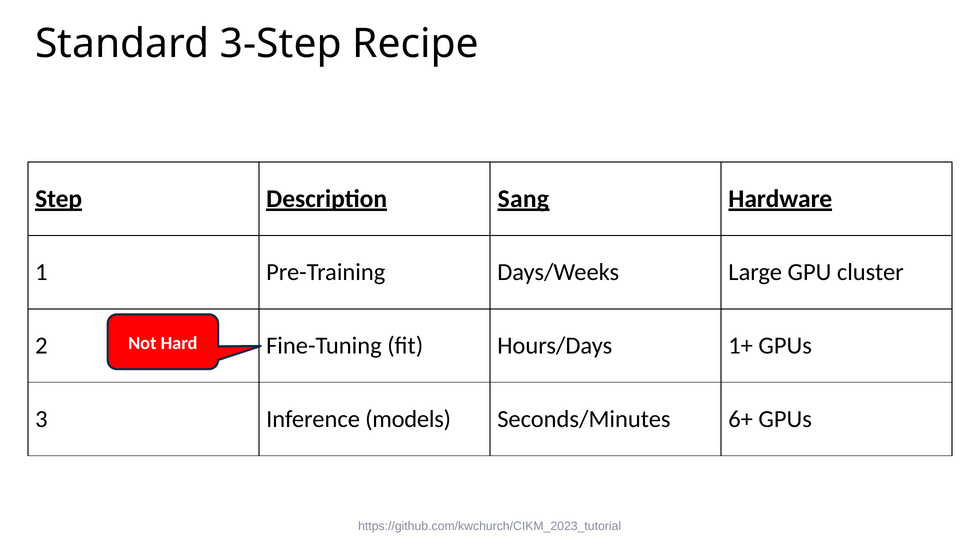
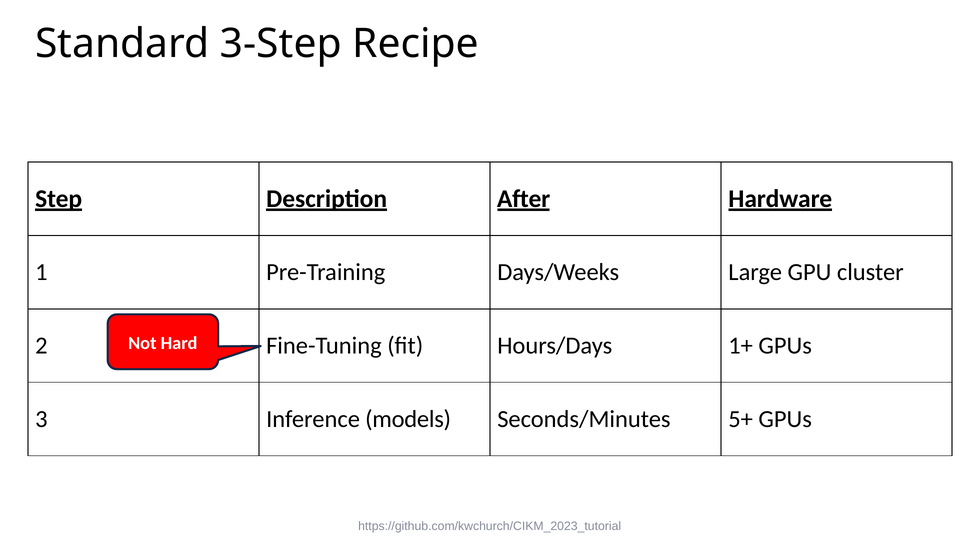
Sang: Sang -> After (524, 199)
6+: 6+ -> 5+ (741, 419)
